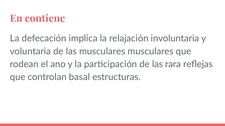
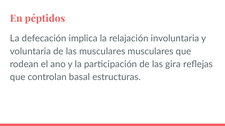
contiene: contiene -> péptidos (45, 19)
rara: rara -> gira (173, 64)
